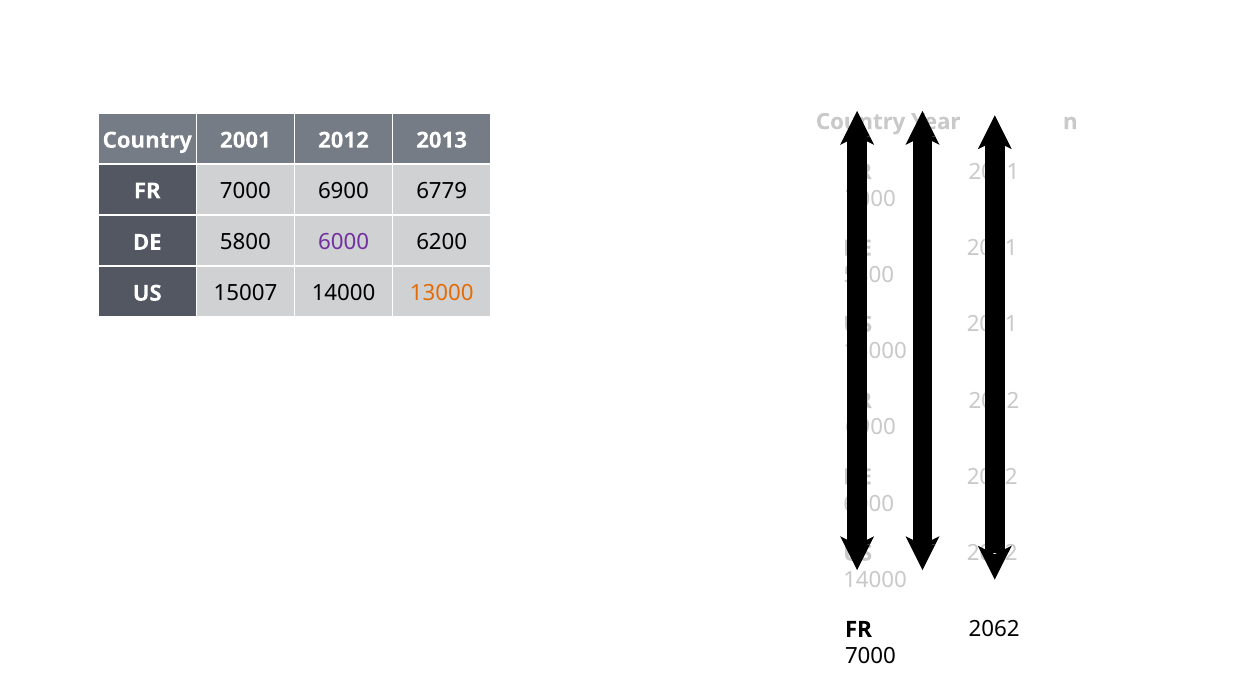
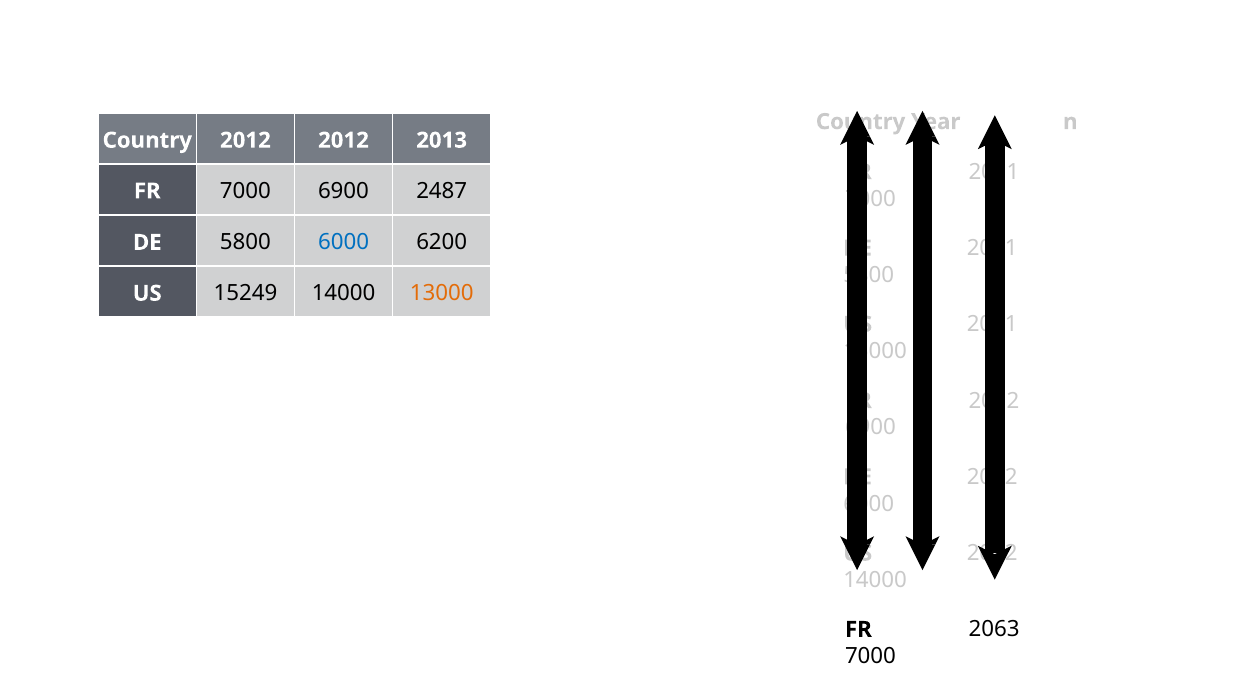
Country 2001: 2001 -> 2012 (245, 140)
6779: 6779 -> 2487 (442, 191)
6000 colour: purple -> blue (344, 243)
15007: 15007 -> 15249 (246, 294)
2062: 2062 -> 2063 (994, 630)
